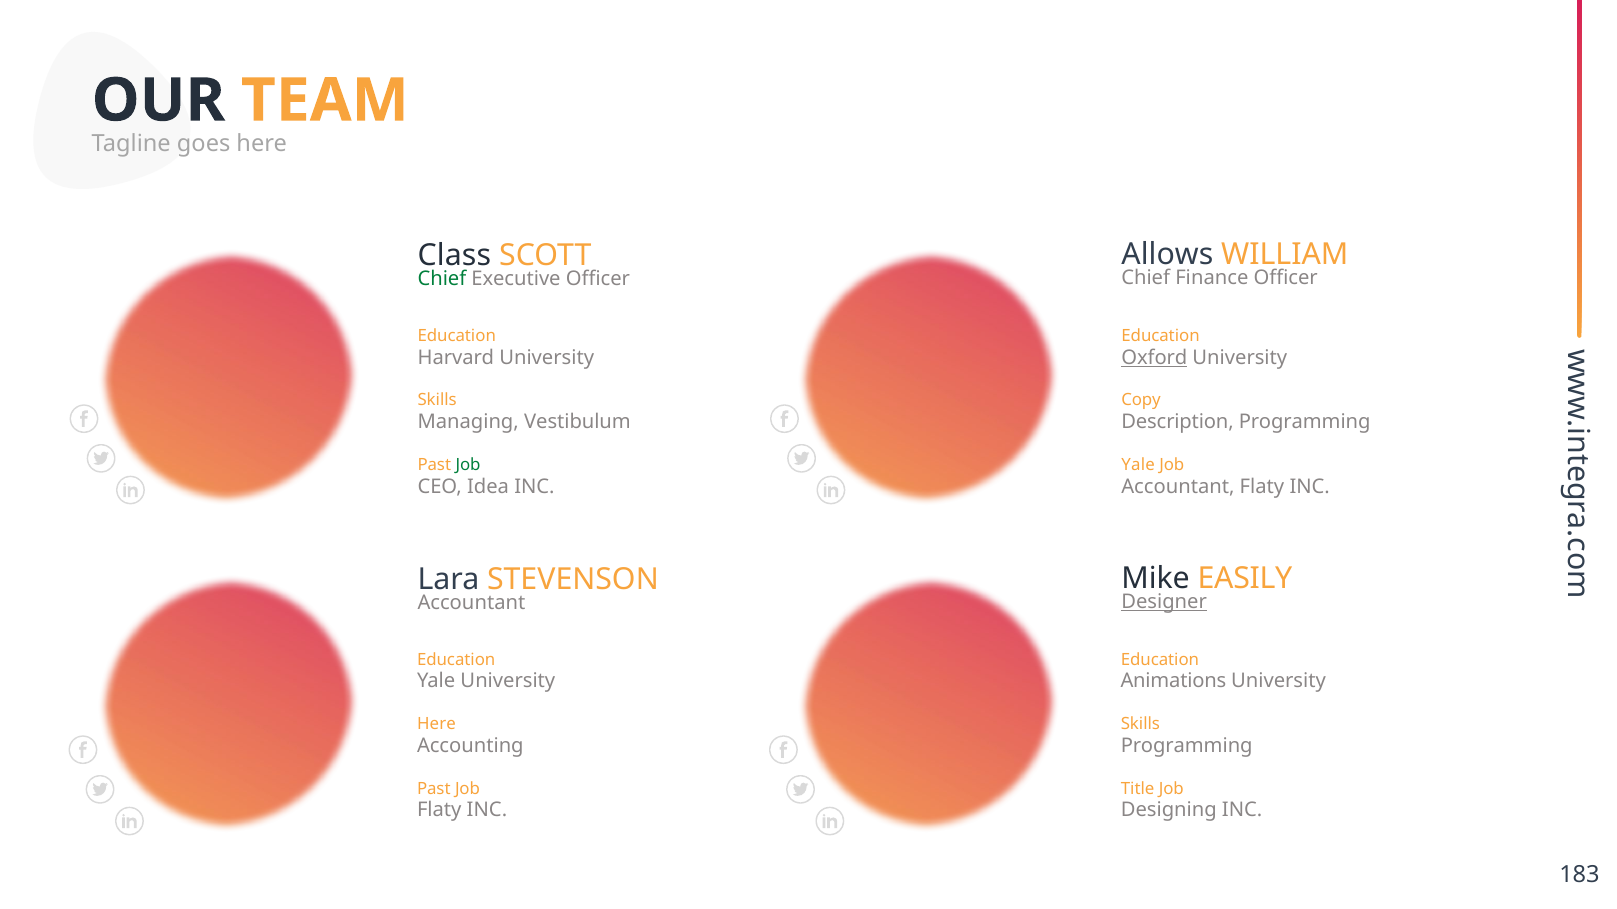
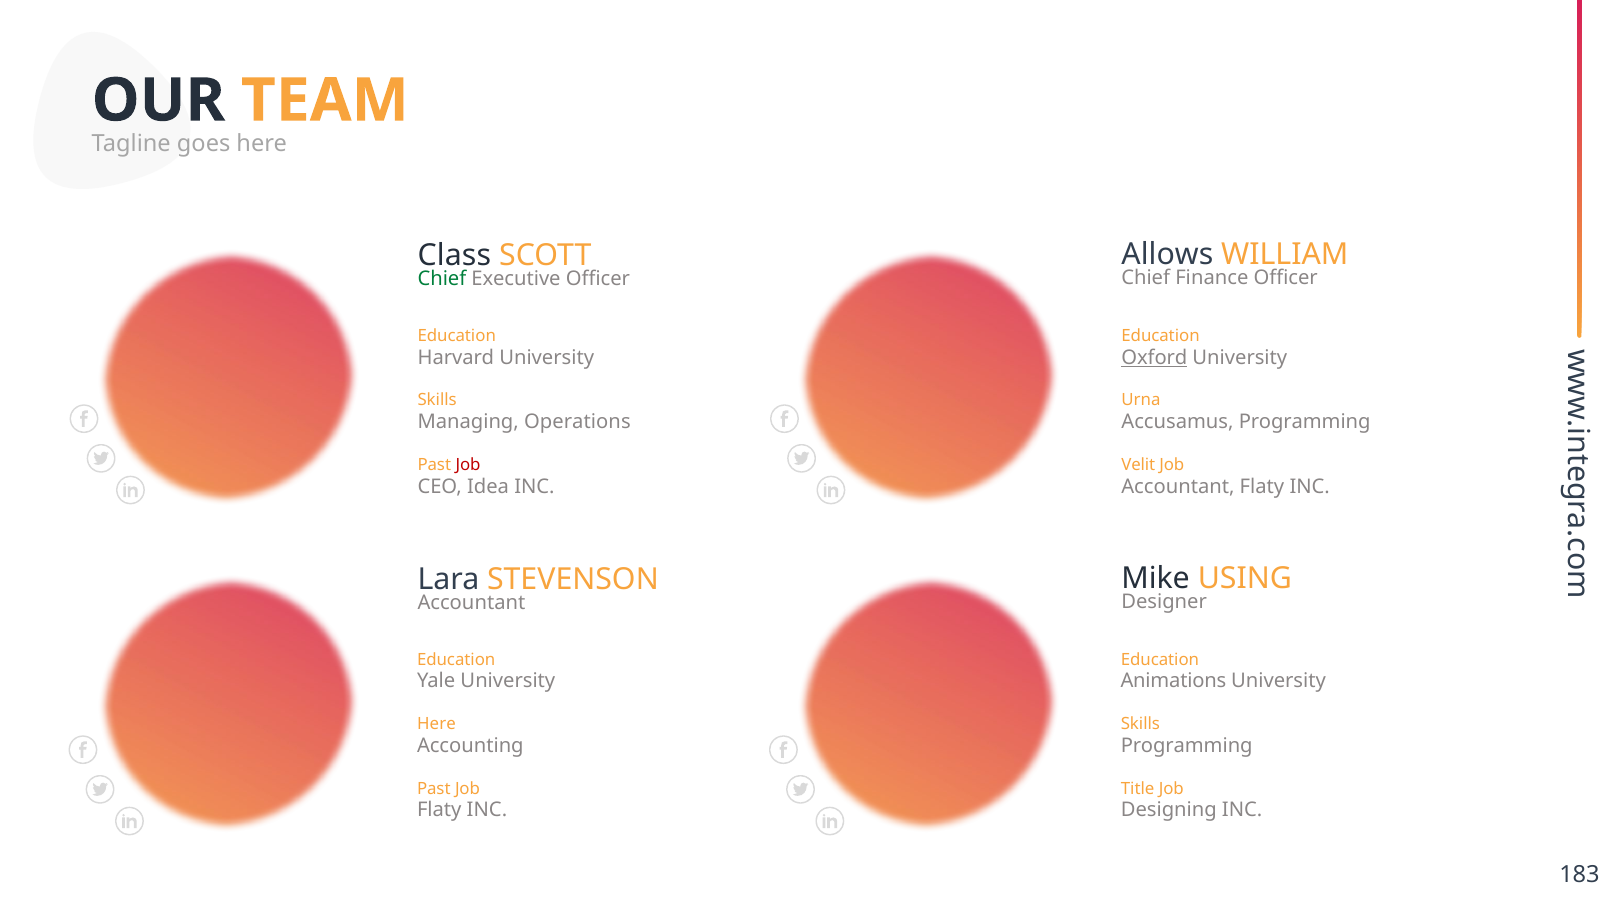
Copy: Copy -> Urna (1141, 400)
Vestibulum: Vestibulum -> Operations (577, 422)
Description: Description -> Accusamus (1177, 422)
Job colour: green -> red (468, 465)
Yale: Yale -> Velit (1138, 465)
EASILY: EASILY -> USING (1245, 579)
Designer underline: present -> none (1164, 602)
